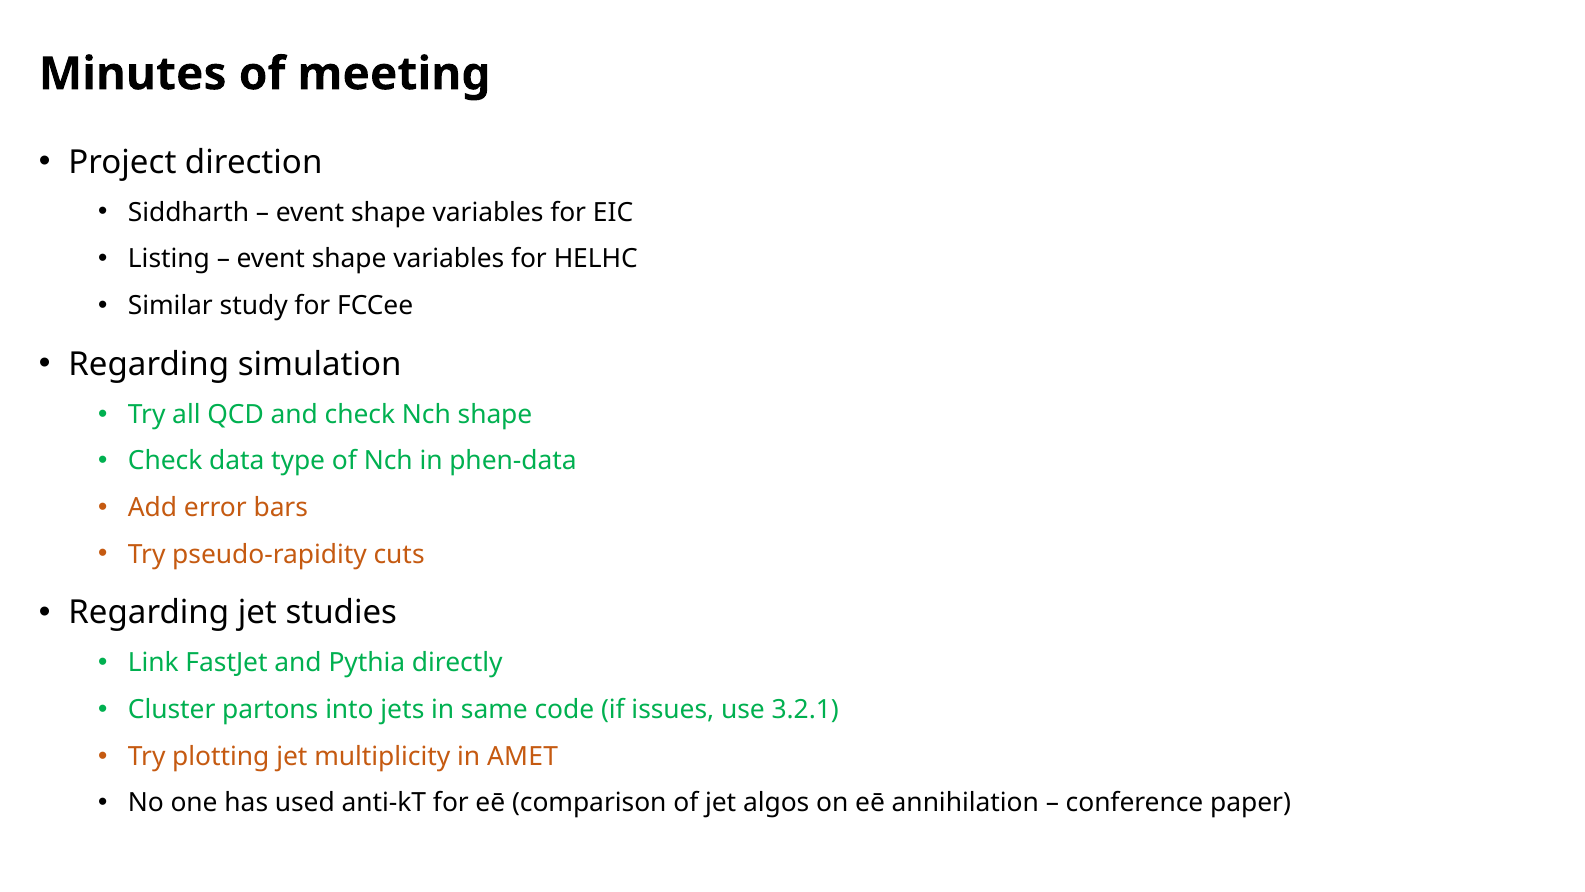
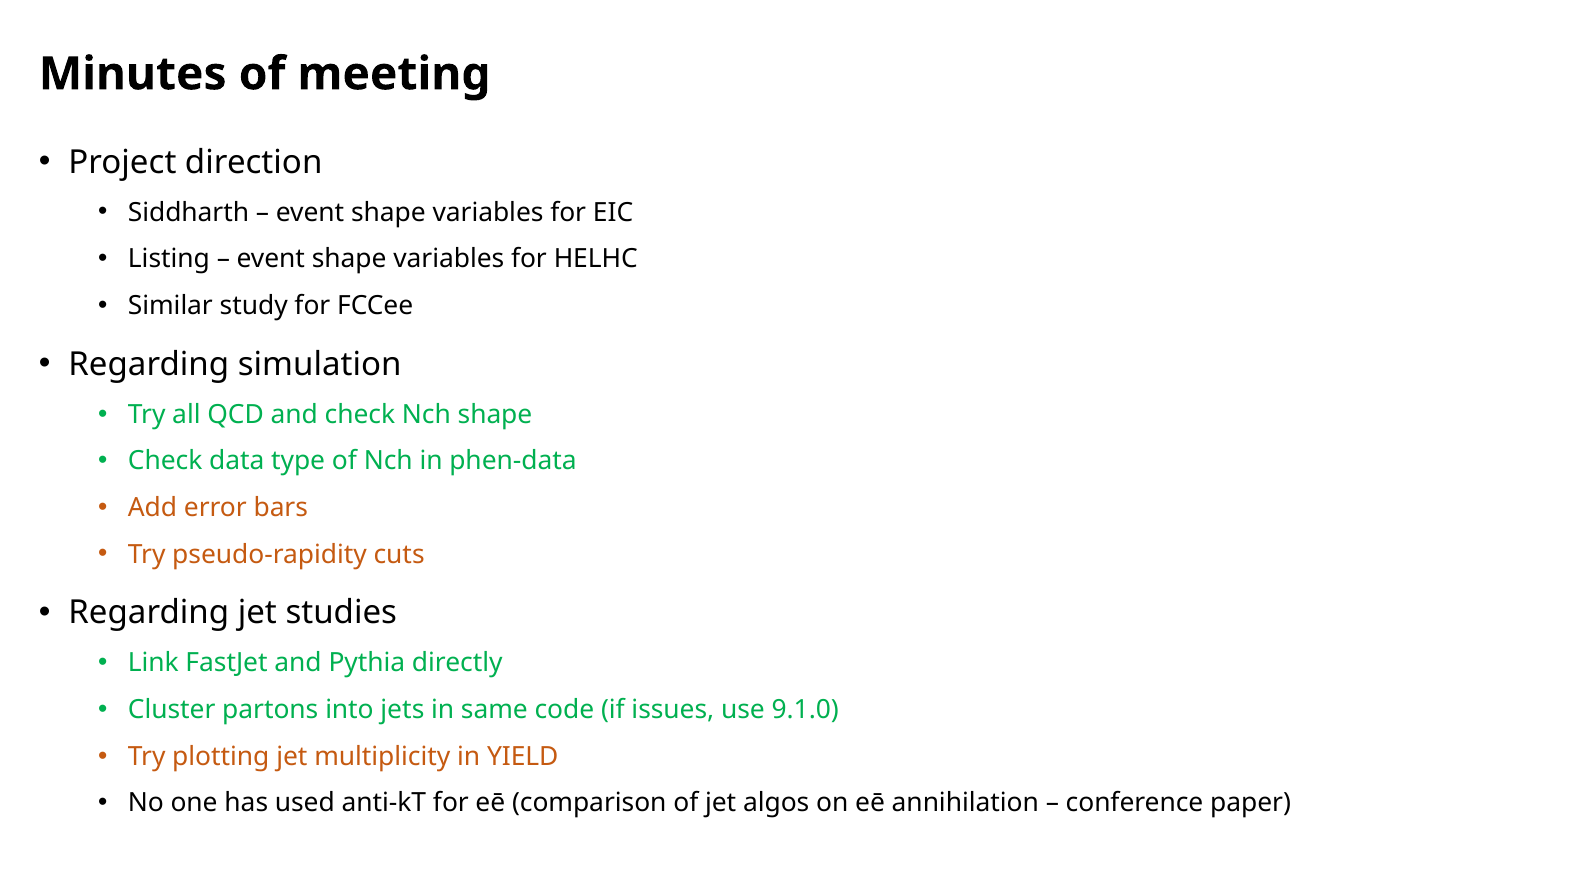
3.2.1: 3.2.1 -> 9.1.0 (805, 709)
AMET: AMET -> YIELD (523, 756)
